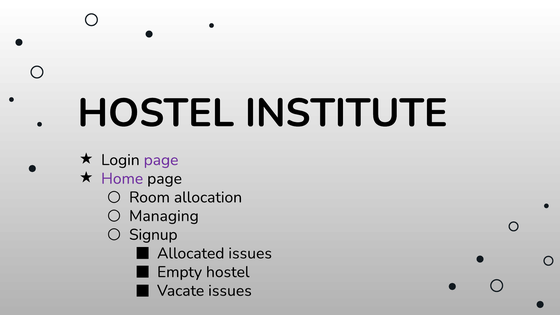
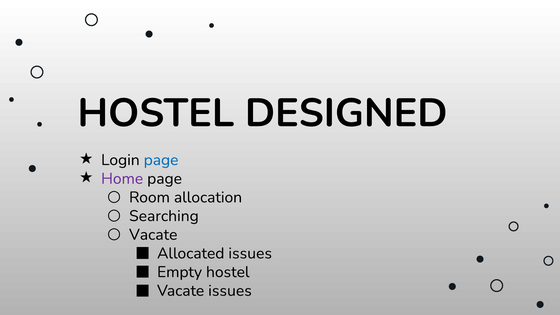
INSTITUTE: INSTITUTE -> DESIGNED (346, 113)
page colour: purple -> blue (161, 160)
Managing: Managing -> Searching (164, 216)
Signup: Signup -> Vacate (153, 235)
